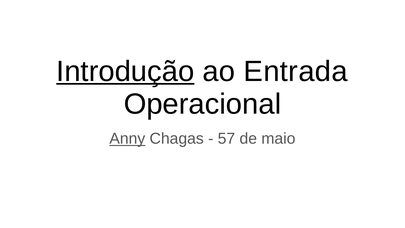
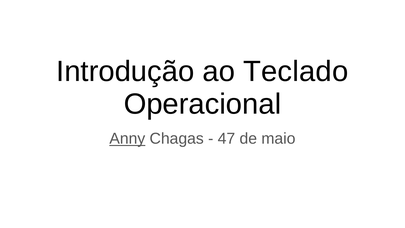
Introdução underline: present -> none (125, 71)
Entrada: Entrada -> Teclado (296, 71)
57: 57 -> 47 (226, 139)
